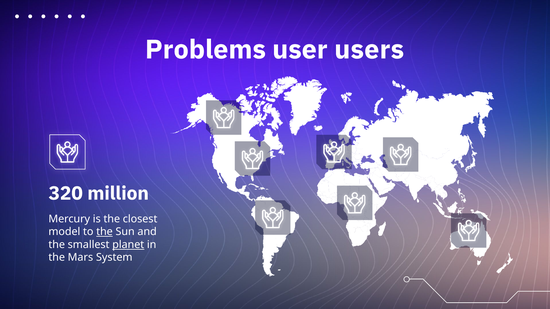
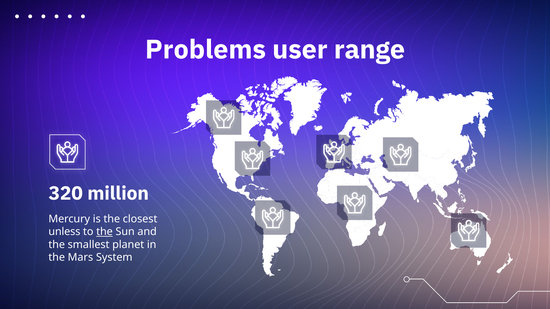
users: users -> range (369, 50)
model: model -> unless (64, 232)
planet underline: present -> none (128, 245)
